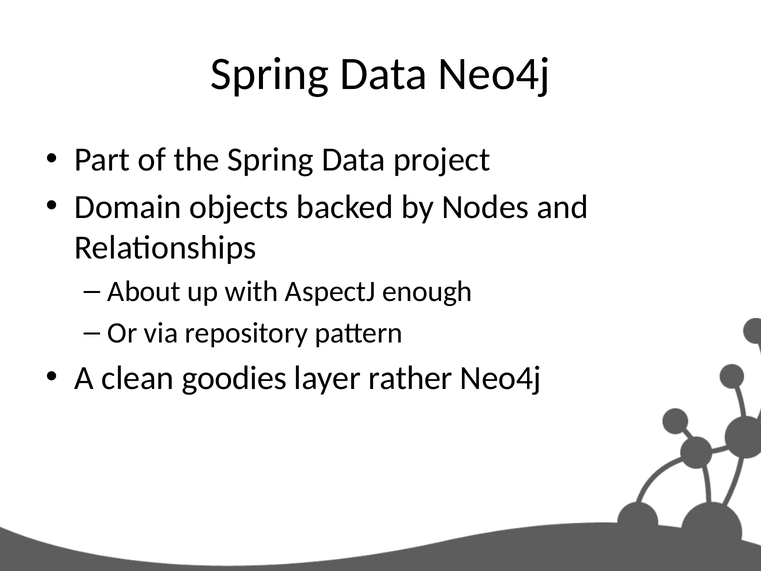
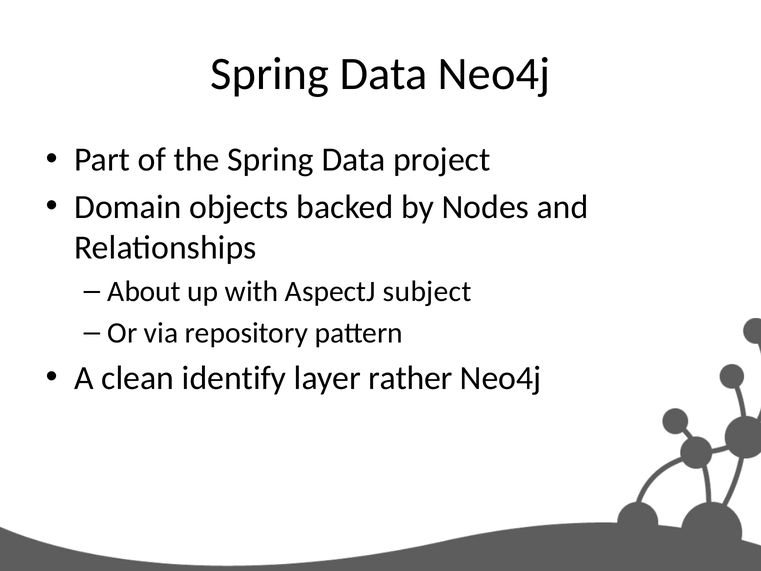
enough: enough -> subject (427, 291)
goodies: goodies -> identify (234, 378)
